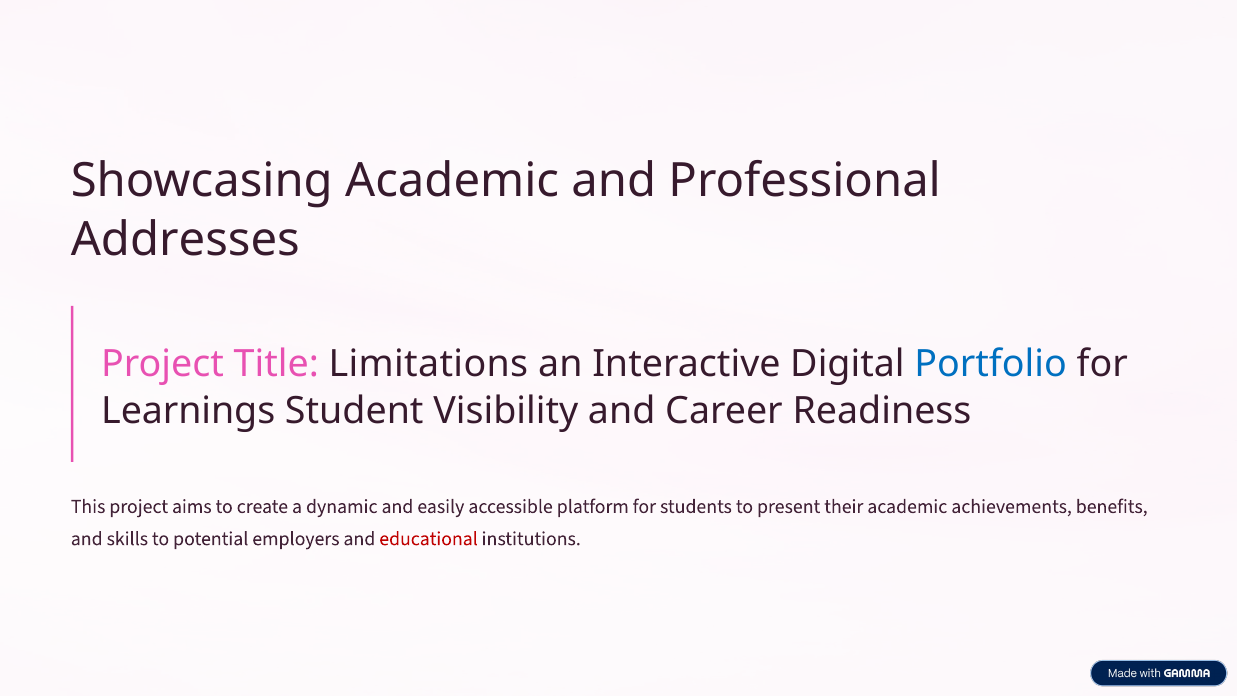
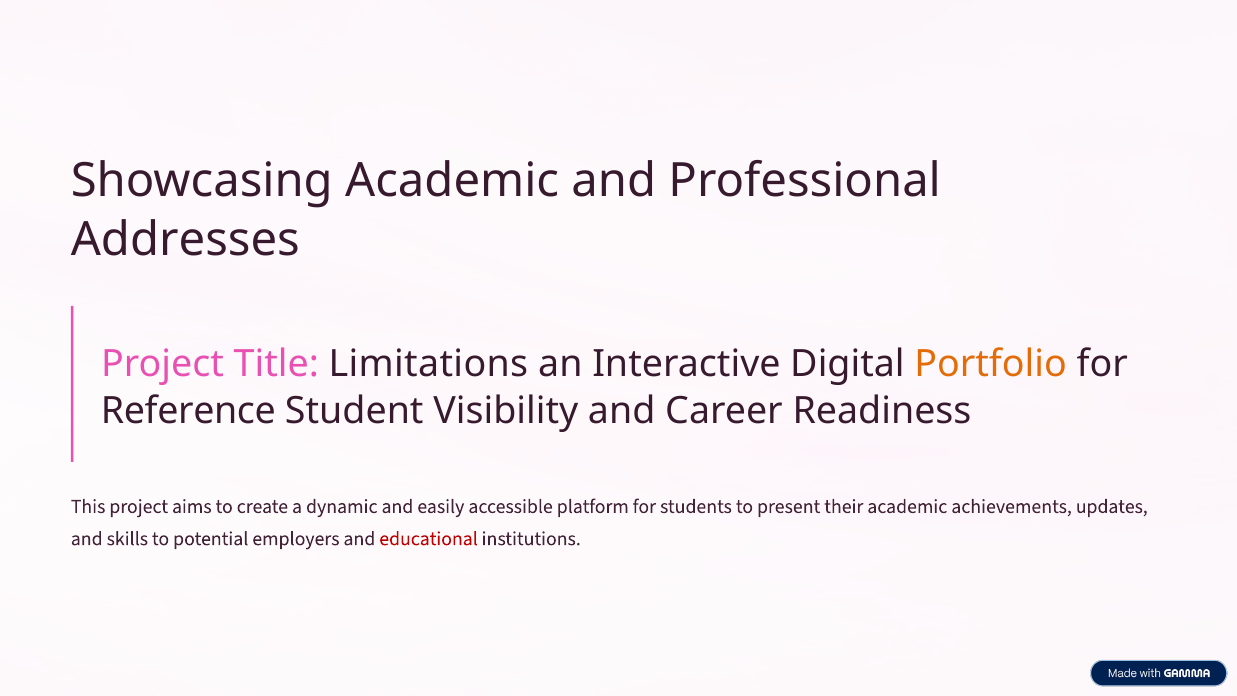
Portfolio colour: blue -> orange (991, 364)
Learnings: Learnings -> Reference (188, 411)
benefits: benefits -> updates (1112, 506)
